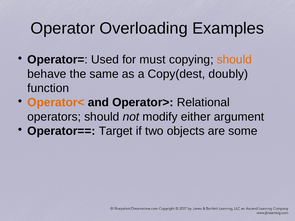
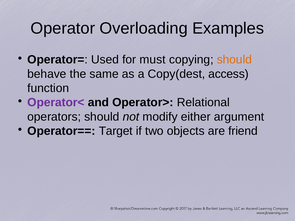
doubly: doubly -> access (228, 74)
Operator< colour: orange -> purple (56, 103)
some: some -> friend (243, 131)
